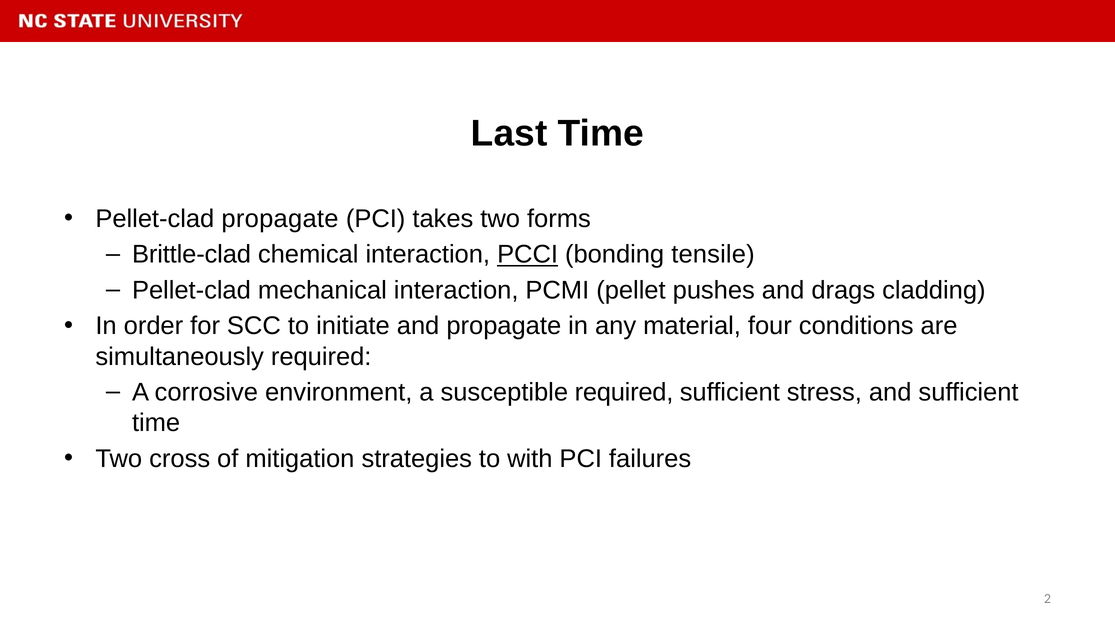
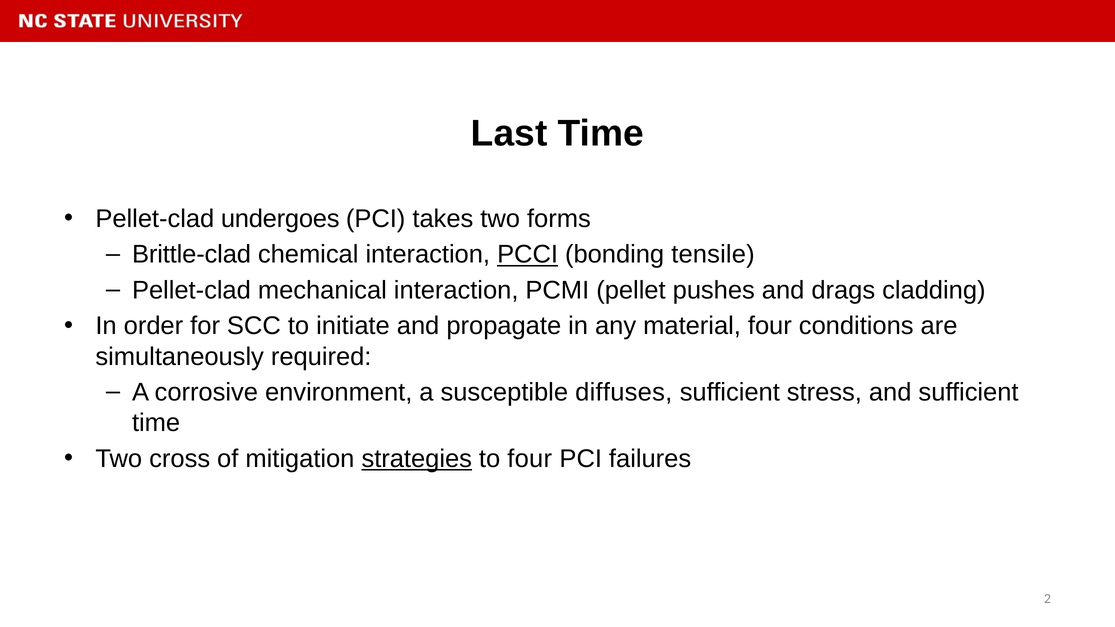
Pellet-clad propagate: propagate -> undergoes (280, 219)
susceptible required: required -> diffuses (624, 393)
strategies underline: none -> present (417, 459)
to with: with -> four (530, 459)
